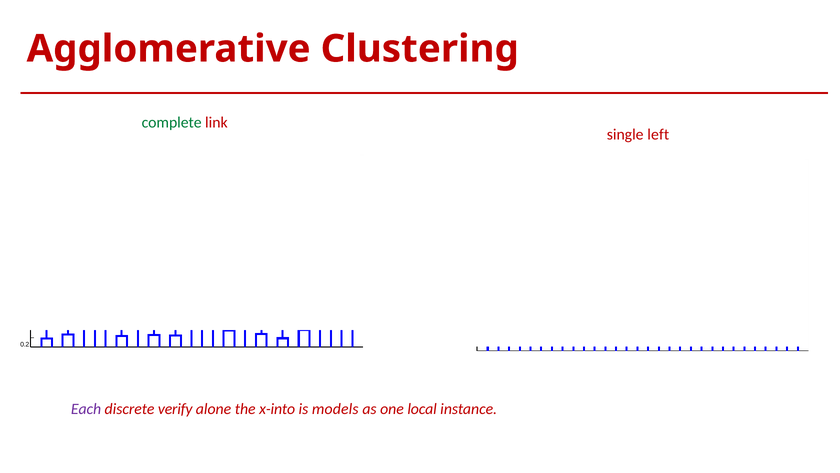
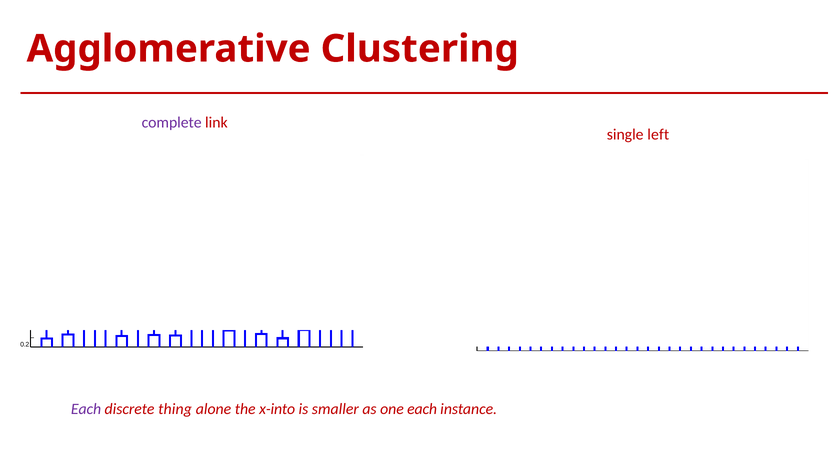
complete colour: green -> purple (172, 123)
verify: verify -> thing (175, 409)
models: models -> smaller (335, 409)
one local: local -> each (422, 409)
